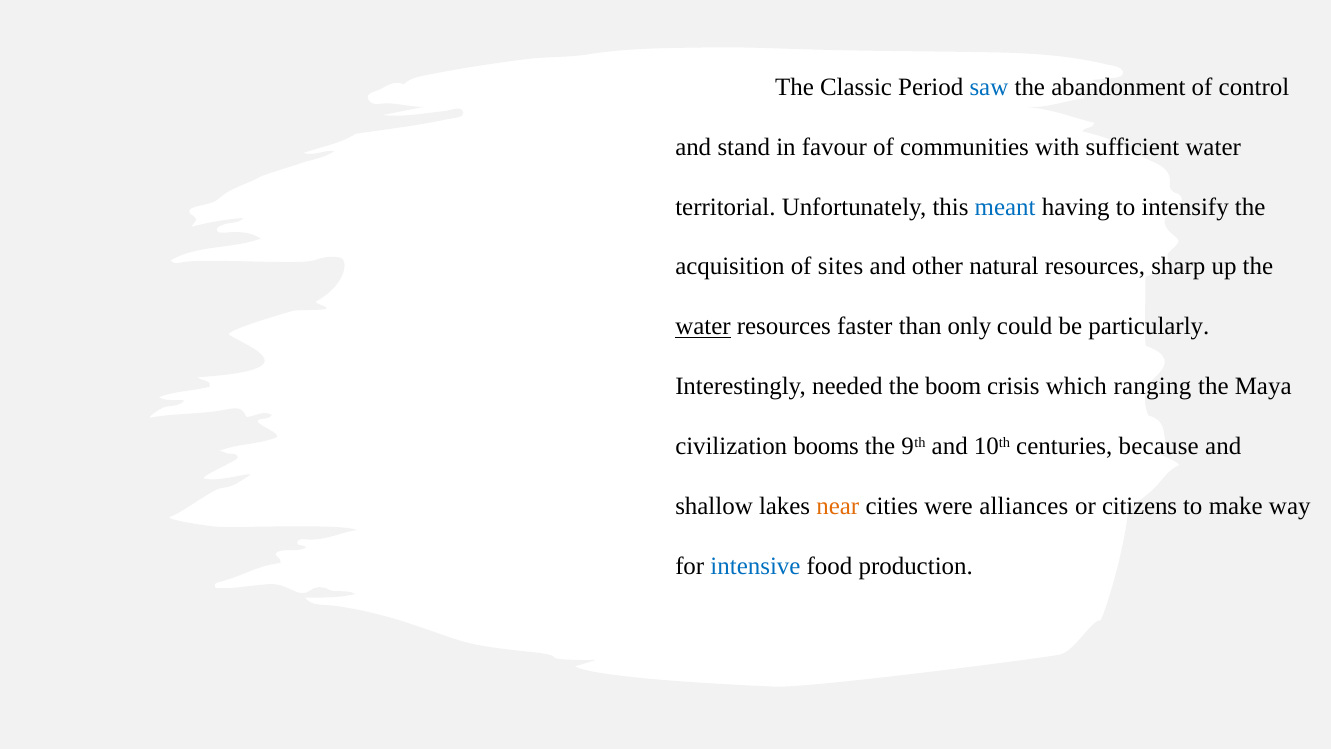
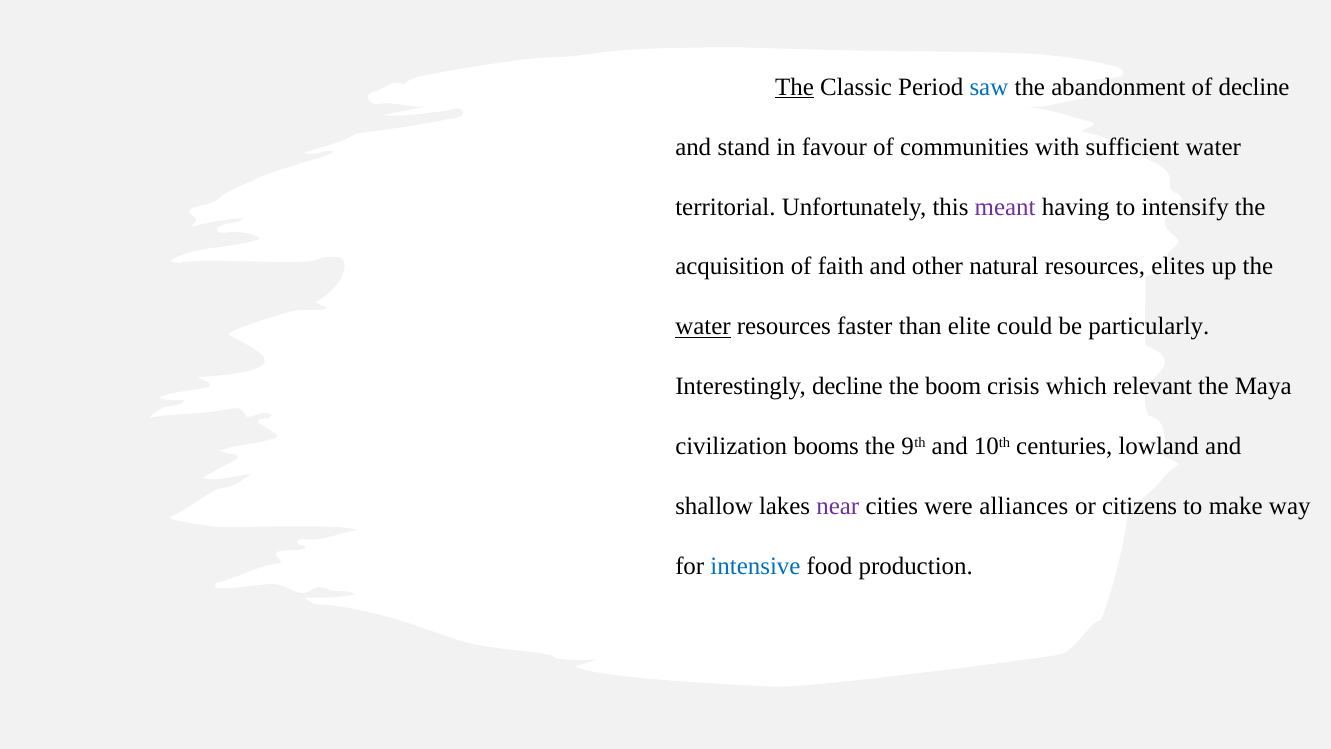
The underline: none -> present (794, 87)
of control: control -> decline (1254, 87)
meant colour: blue -> purple (1005, 207)
sites: sites -> faith (841, 267)
sharp: sharp -> elites (1178, 267)
only: only -> elite (969, 327)
Interestingly needed: needed -> decline (847, 386)
ranging: ranging -> relevant (1153, 386)
because: because -> lowland (1159, 446)
near colour: orange -> purple (838, 506)
